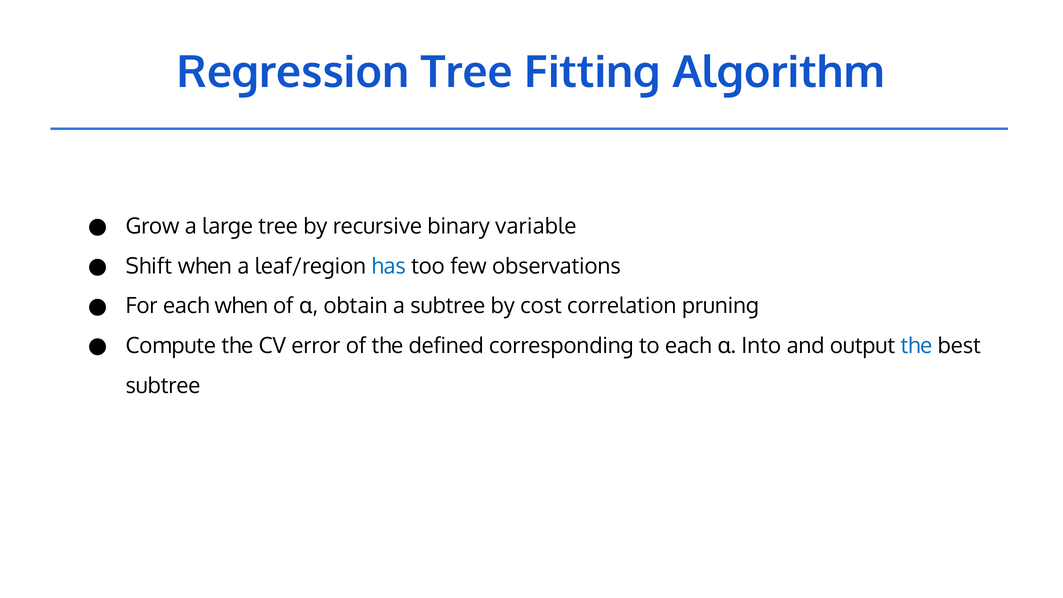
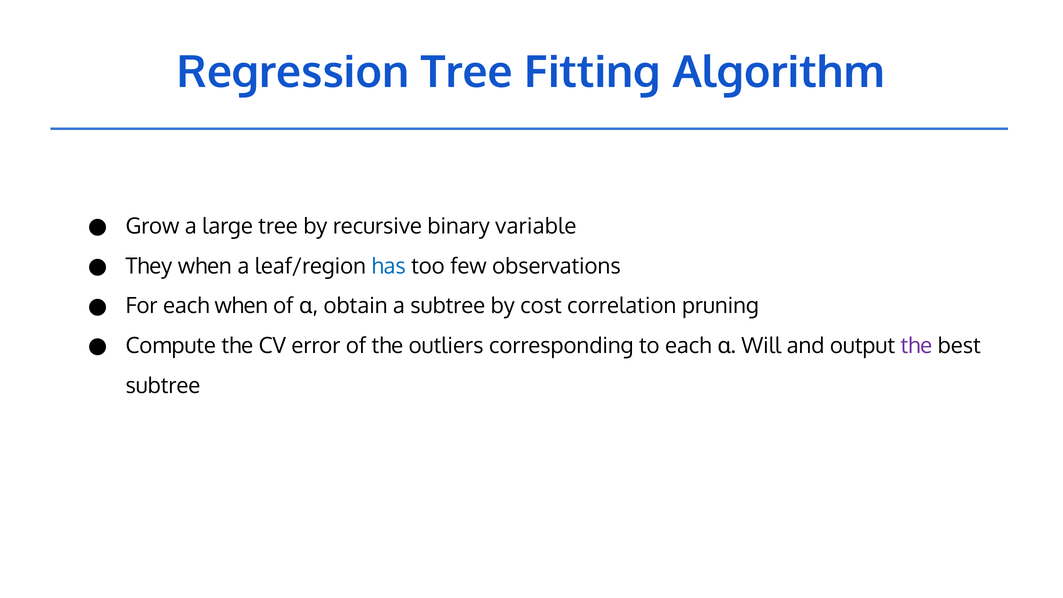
Shift: Shift -> They (149, 266)
defined: defined -> outliers (446, 346)
Into: Into -> Will (761, 346)
the colour: blue -> purple (916, 346)
